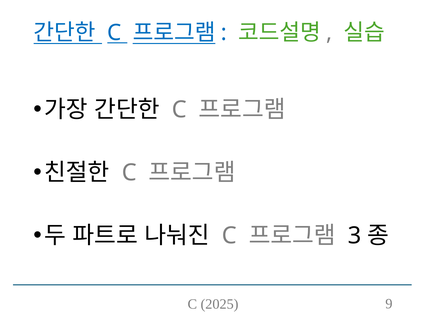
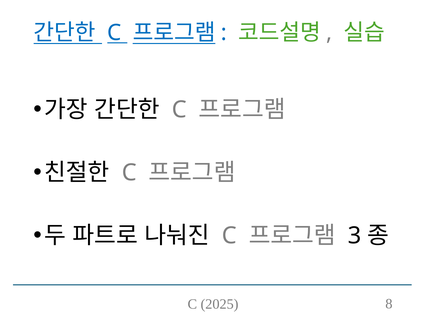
9: 9 -> 8 (389, 303)
